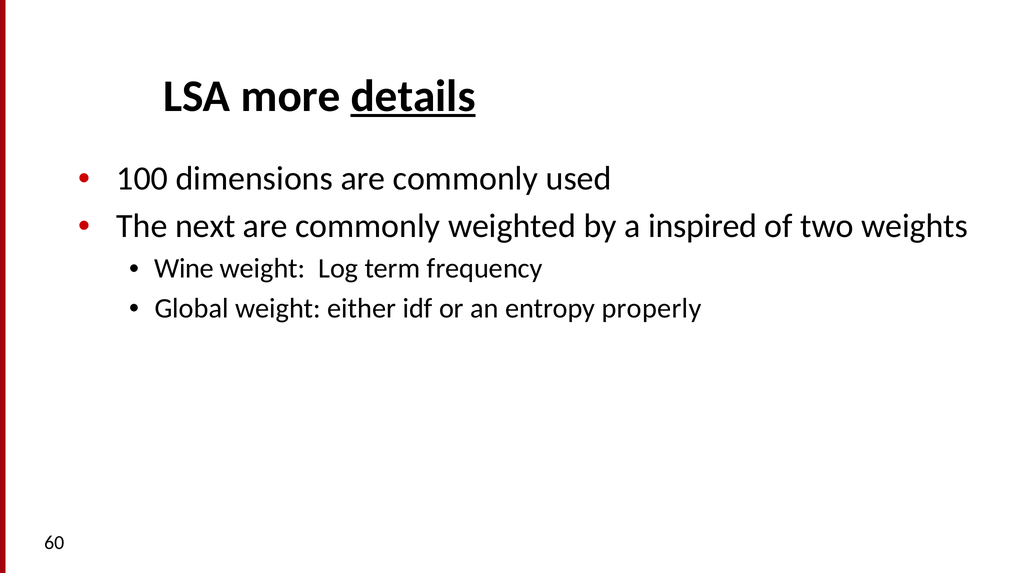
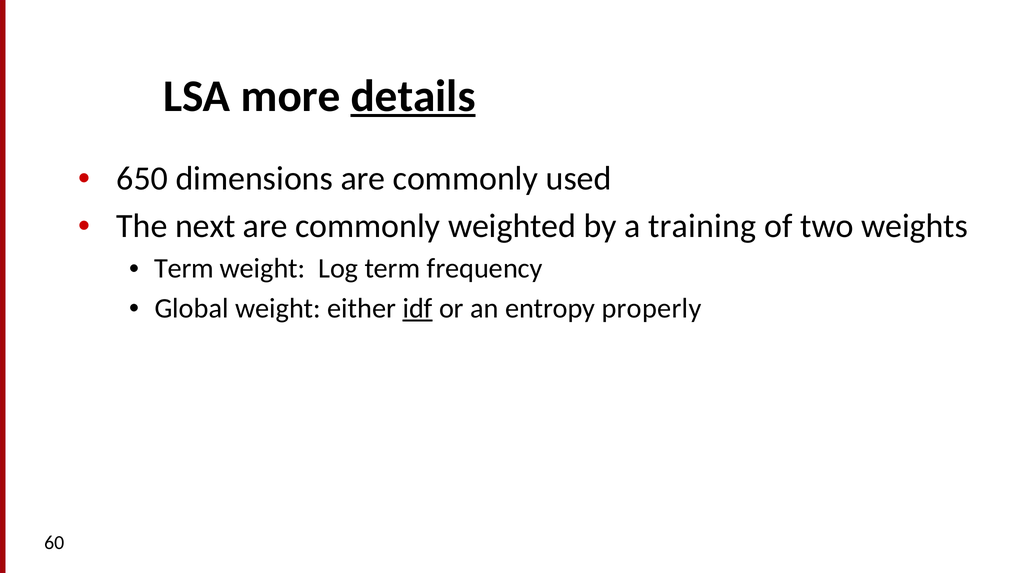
100: 100 -> 650 (142, 179)
inspired: inspired -> training (702, 226)
Wine: Wine -> Term (184, 269)
idf underline: none -> present (418, 308)
